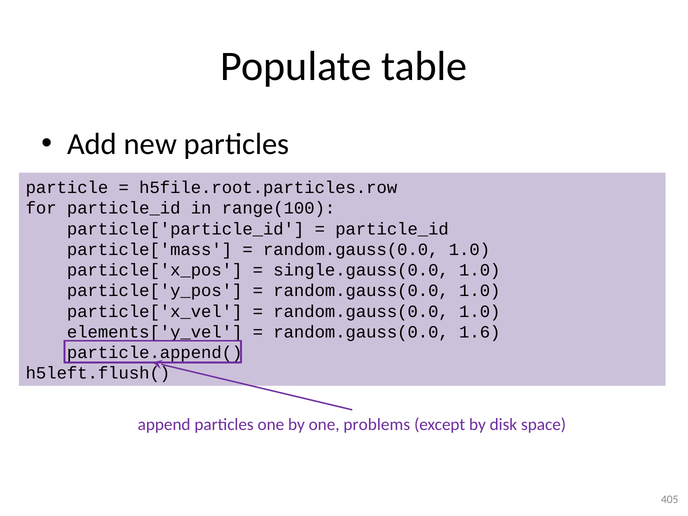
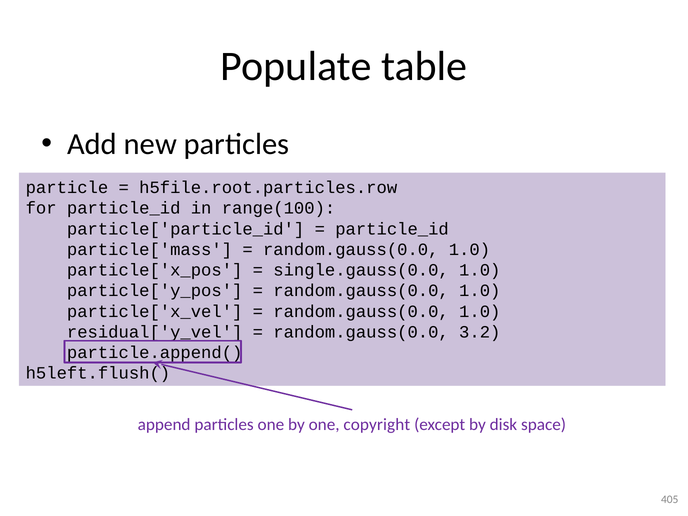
elements['y_vel: elements['y_vel -> residual['y_vel (155, 332)
1.6: 1.6 -> 3.2 (480, 332)
problems: problems -> copyright (377, 425)
